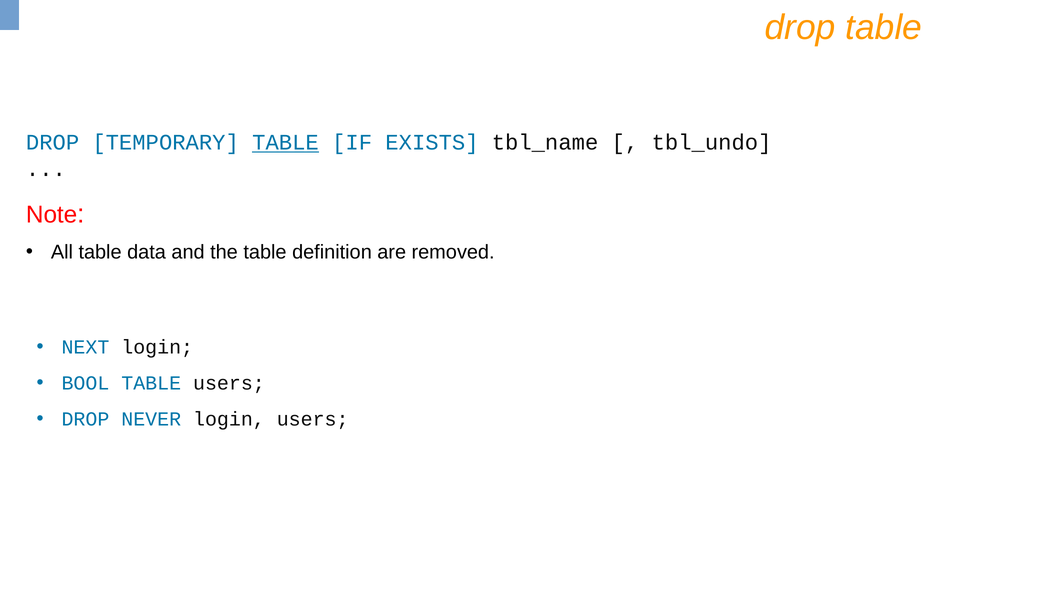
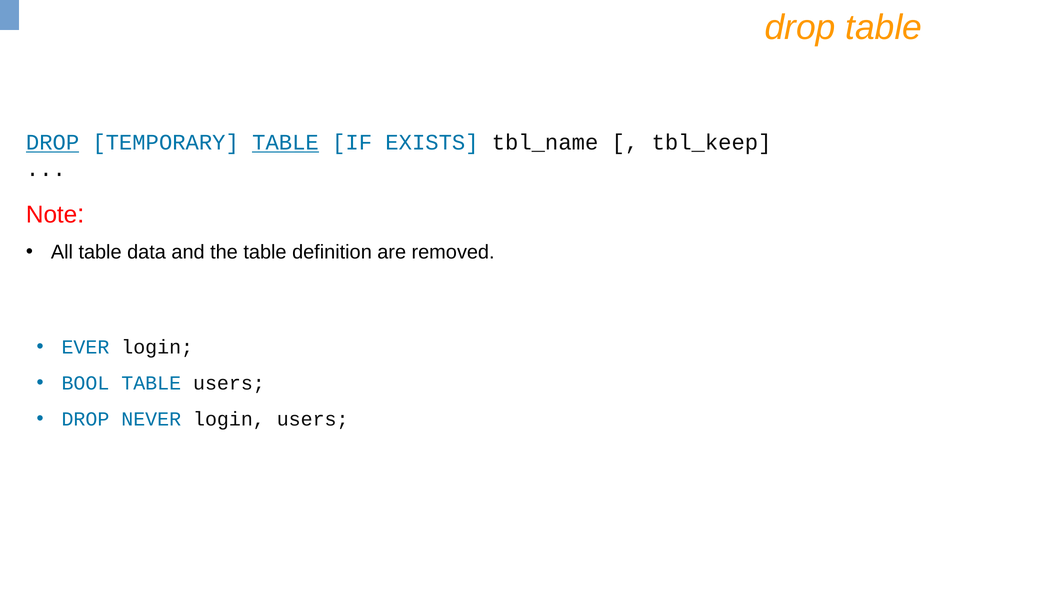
DROP underline: none -> present (53, 142)
tbl_undo: tbl_undo -> tbl_keep (712, 142)
NEXT: NEXT -> EVER (85, 347)
